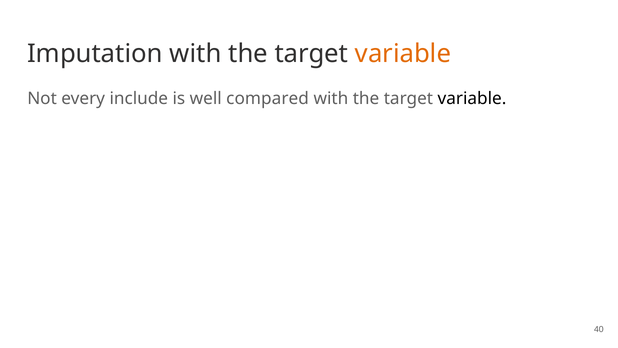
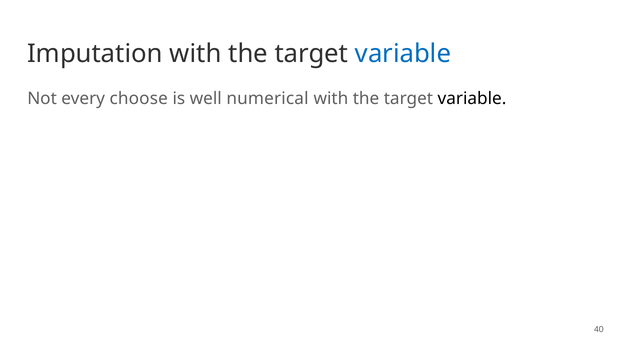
variable colour: orange -> blue (403, 54)
include: include -> choose (139, 99)
compared: compared -> numerical (268, 99)
